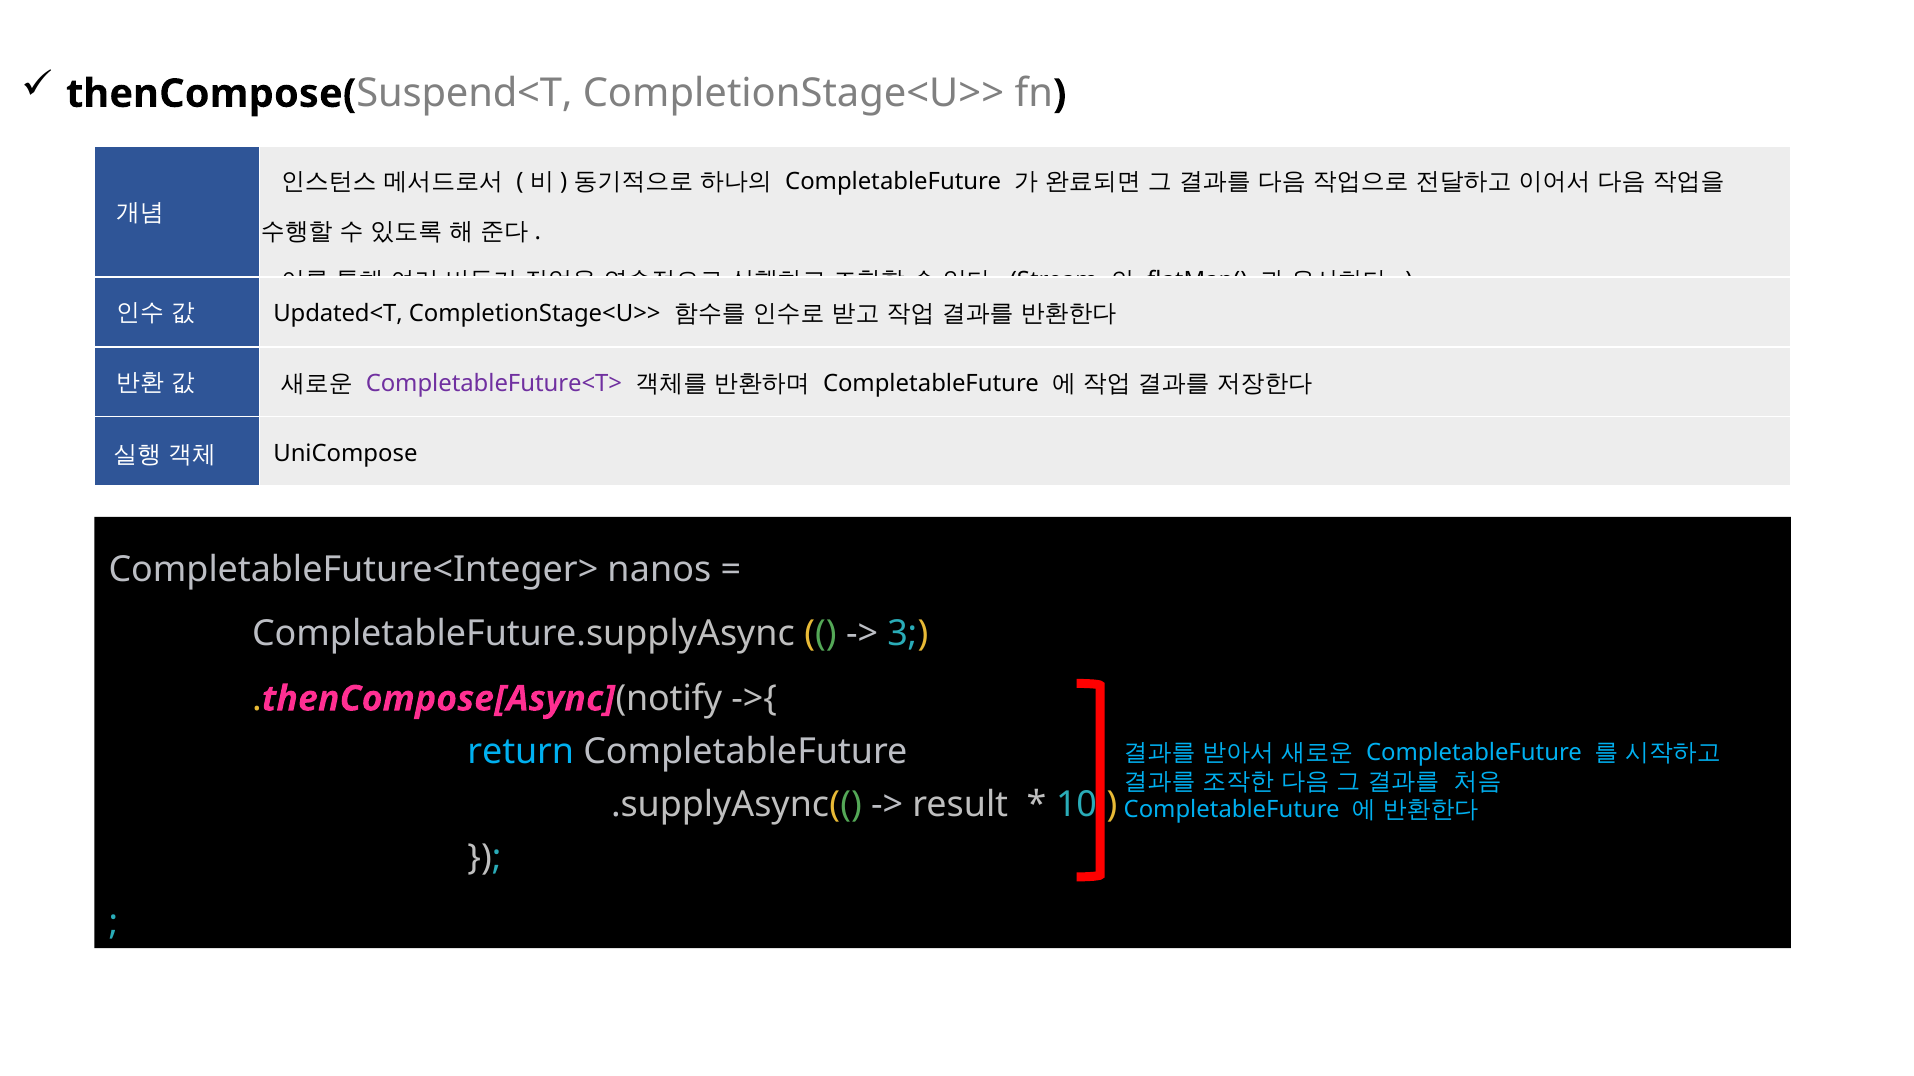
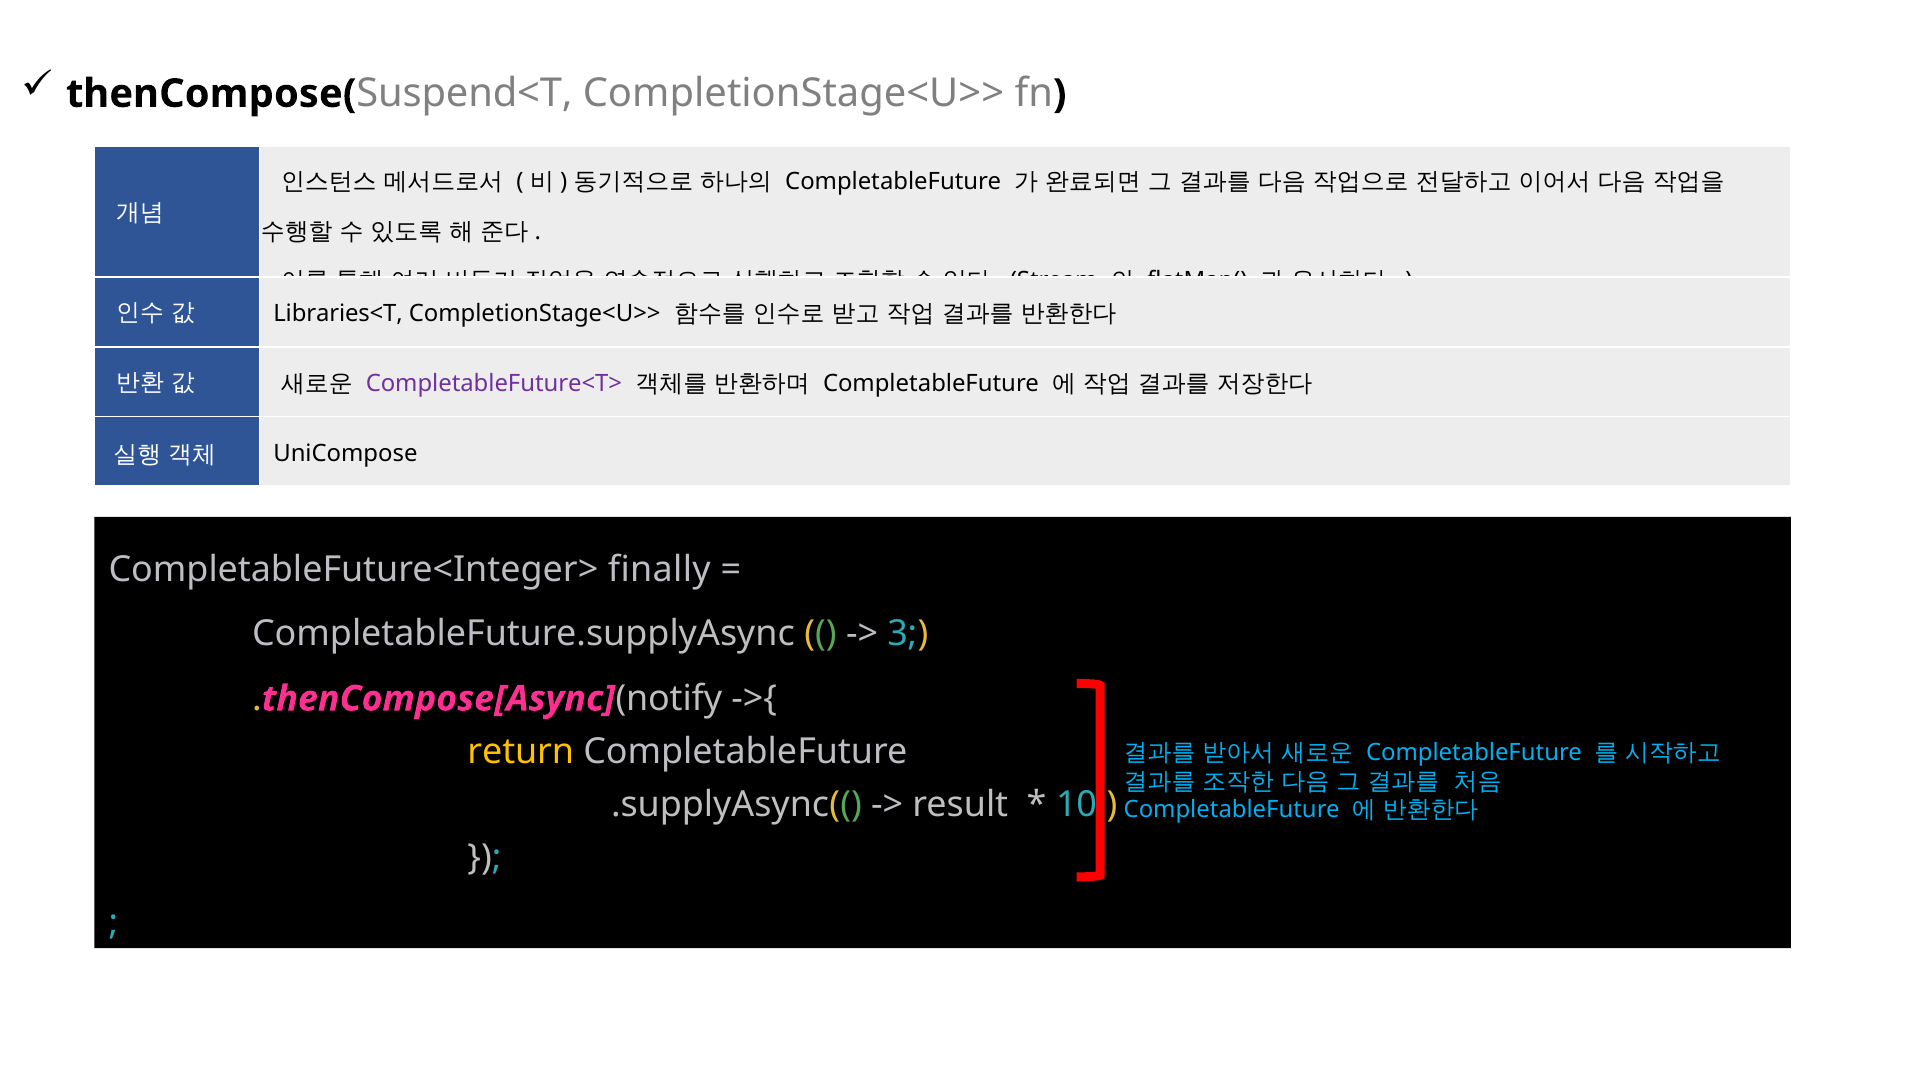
Updated<T: Updated<T -> Libraries<T (338, 314)
nanos: nanos -> finally (659, 570)
return colour: light blue -> yellow (521, 752)
